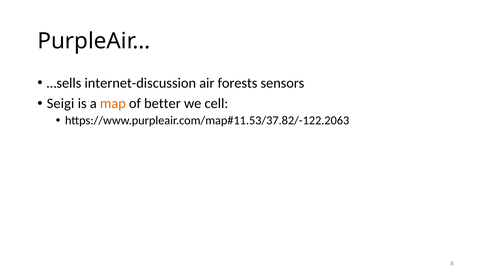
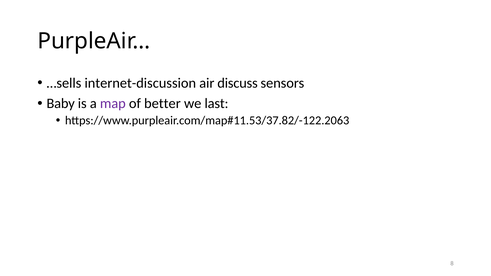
forests: forests -> discuss (238, 83)
Seigi: Seigi -> Baby (61, 104)
map colour: orange -> purple (113, 104)
cell: cell -> last (216, 104)
